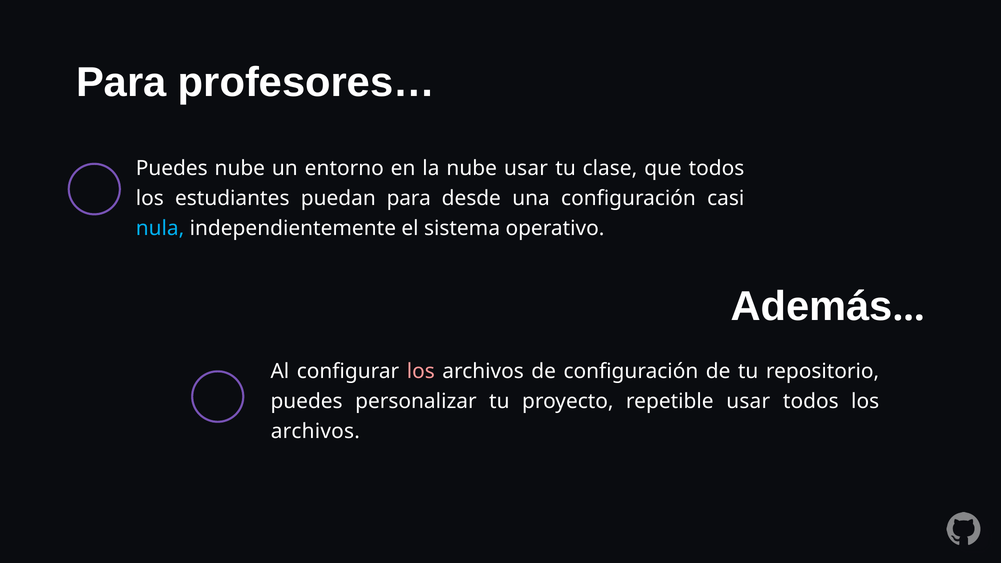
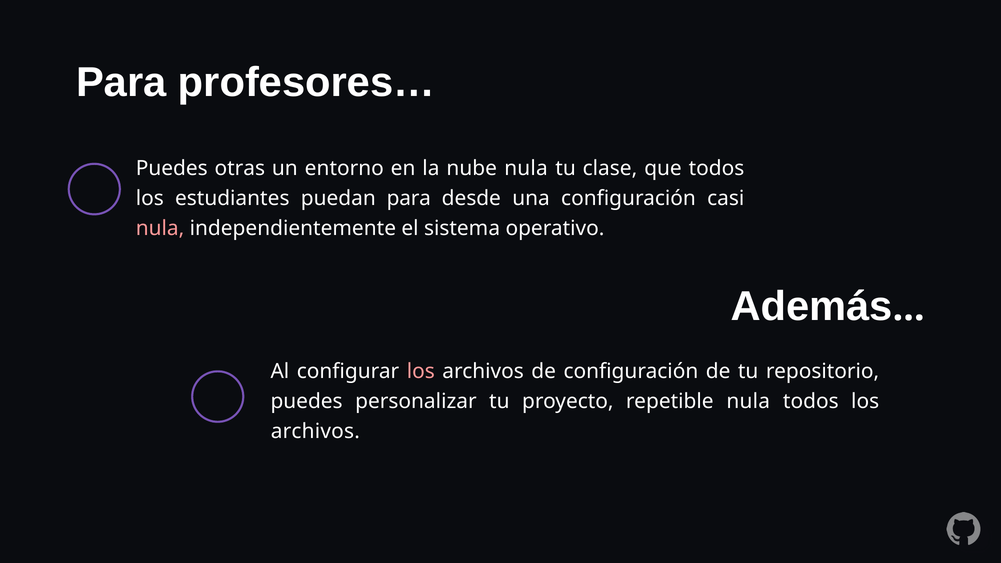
Puedes nube: nube -> otras (240, 168)
nube usar: usar -> nula (526, 168)
nula colour: light blue -> pink (160, 228)
repetible usar: usar -> nula (748, 401)
